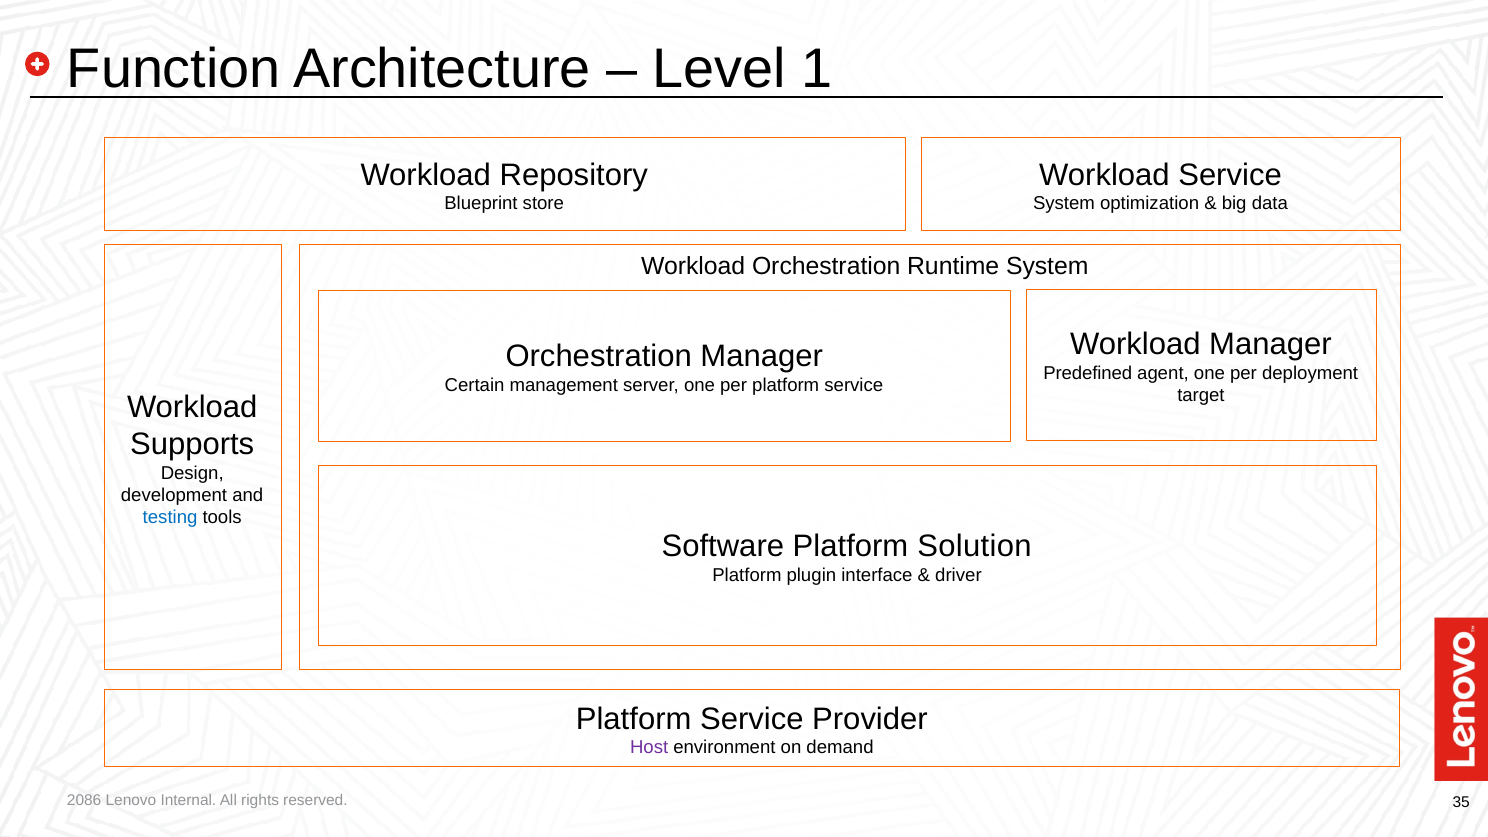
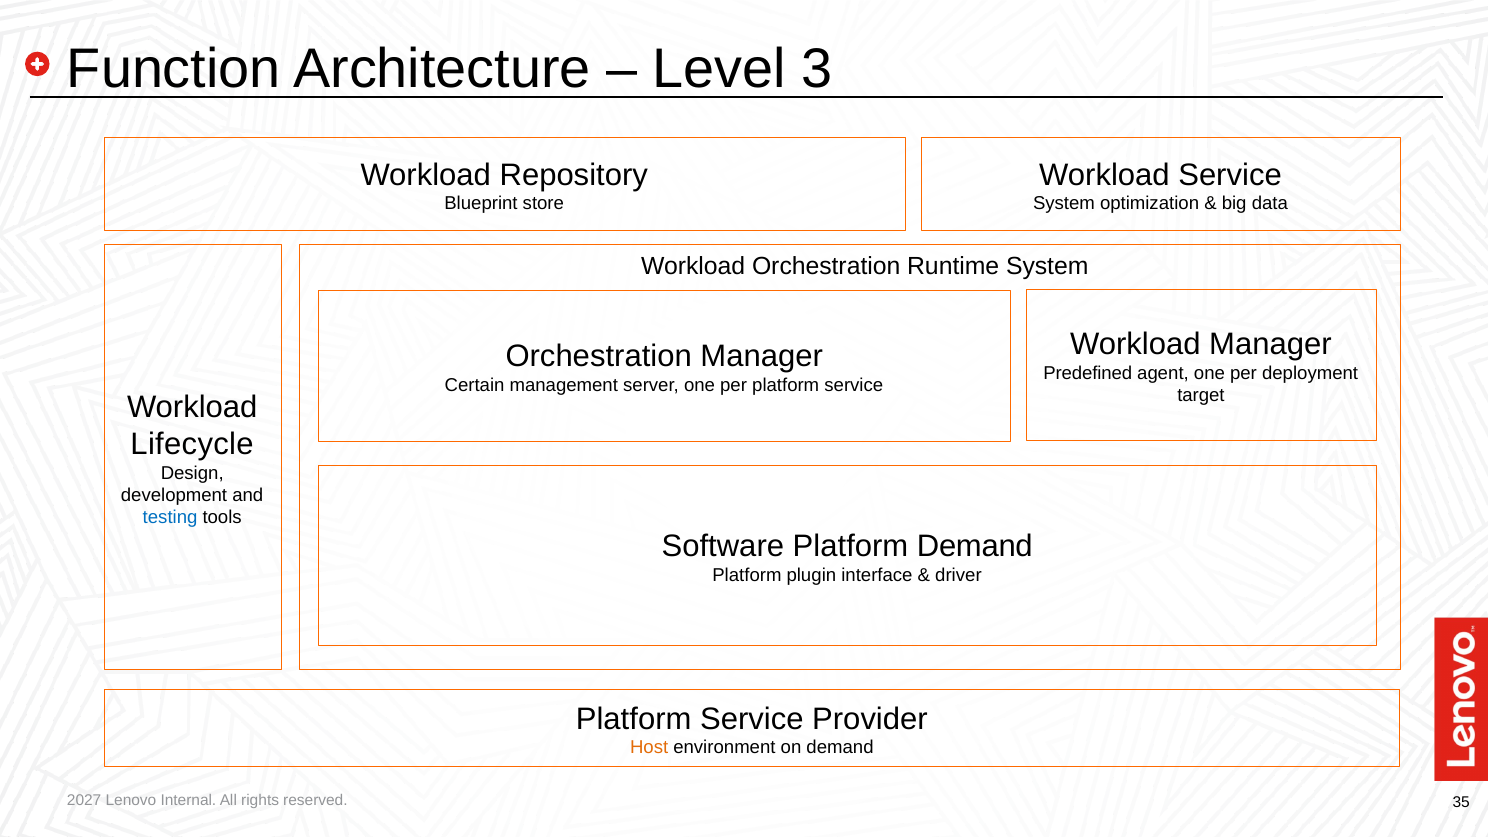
1: 1 -> 3 (817, 69)
Supports: Supports -> Lifecycle (192, 444)
Platform Solution: Solution -> Demand (975, 546)
Host colour: purple -> orange (649, 748)
2086: 2086 -> 2027 (84, 801)
